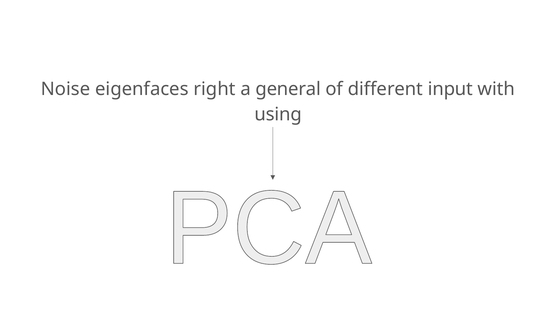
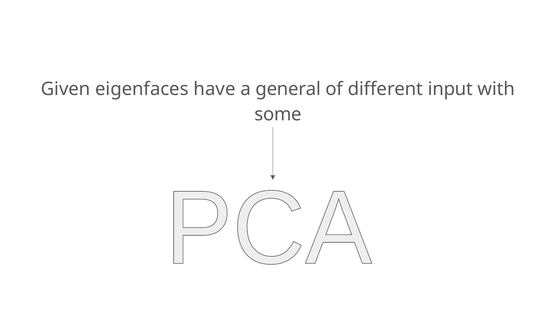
Noise: Noise -> Given (66, 89)
right: right -> have (214, 89)
using: using -> some (278, 114)
